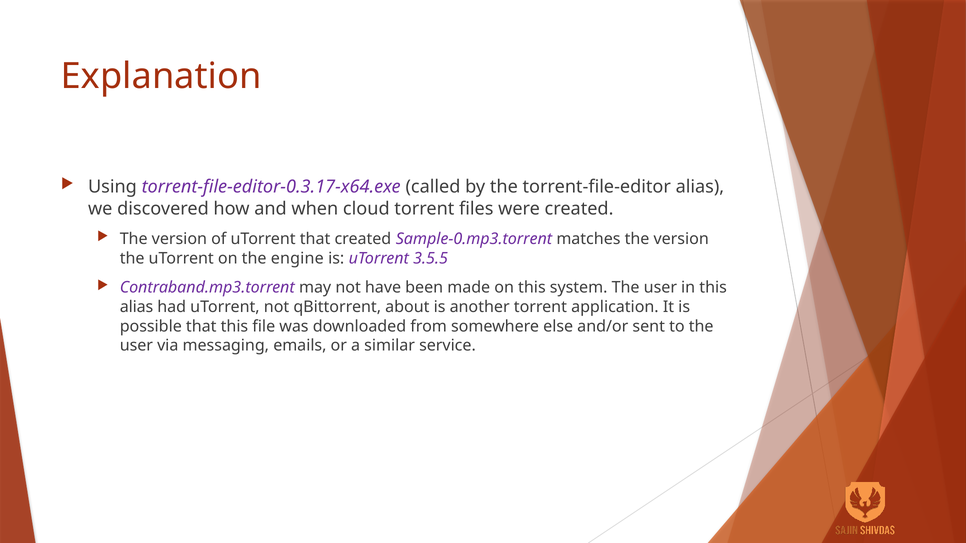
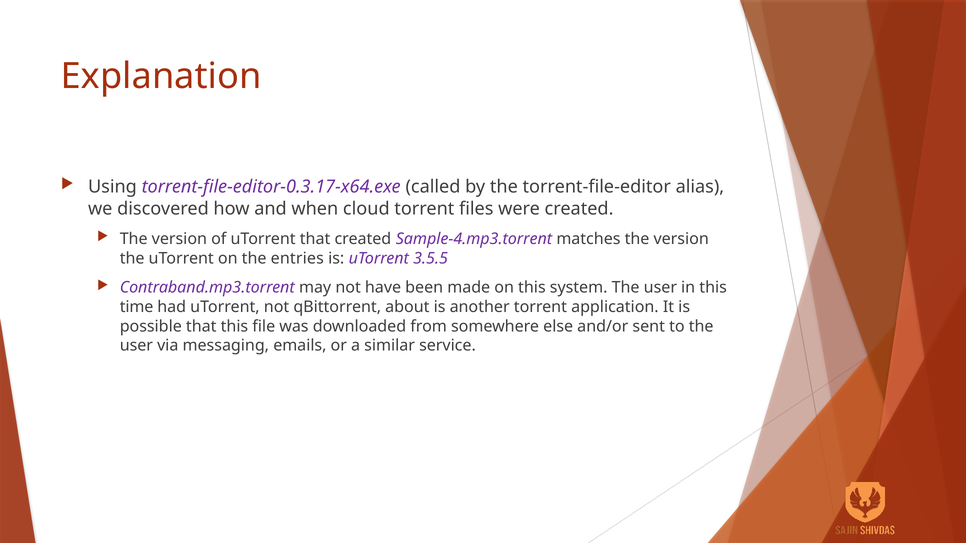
Sample-0.mp3.torrent: Sample-0.mp3.torrent -> Sample-4.mp3.torrent (474, 239)
engine: engine -> entries (297, 258)
alias: alias -> time (137, 307)
